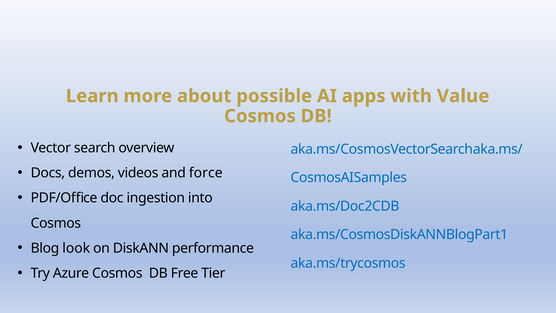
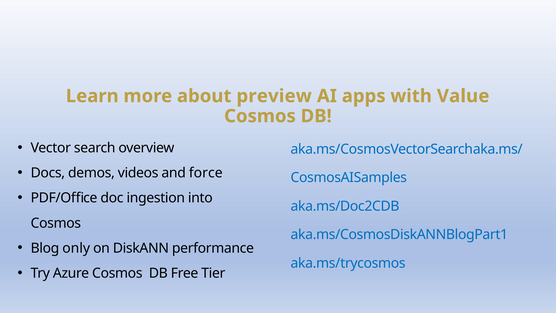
possible: possible -> preview (274, 96)
look: look -> only (76, 248)
